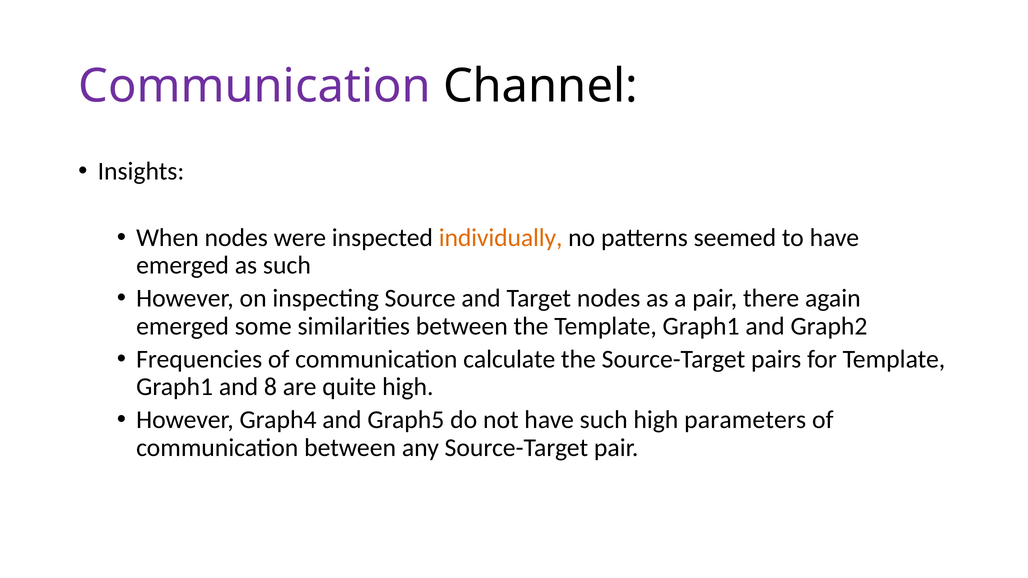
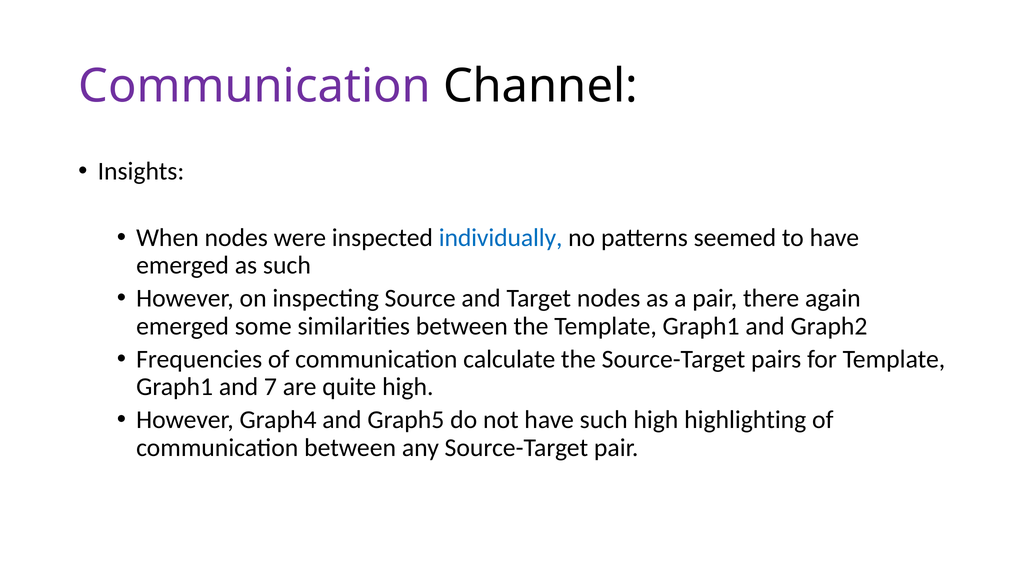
individually colour: orange -> blue (501, 238)
8: 8 -> 7 (270, 387)
parameters: parameters -> highlighting (745, 420)
